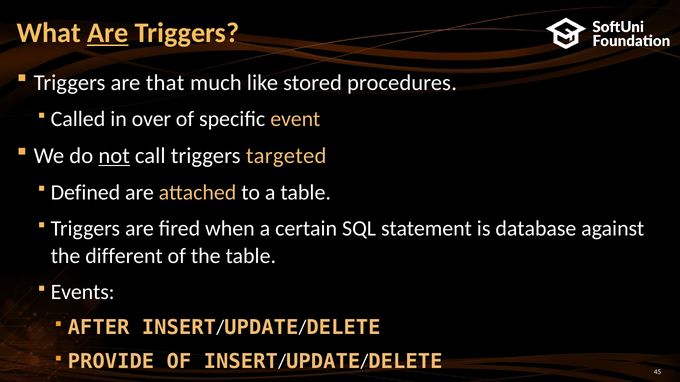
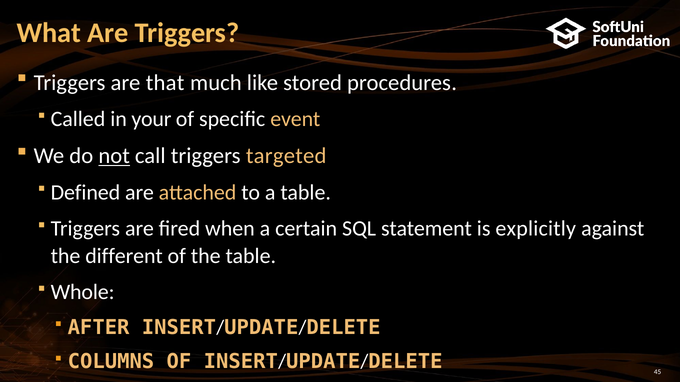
Are underline: present -> none (108, 33)
over: over -> your (151, 119)
database: database -> explicitly (536, 229)
Events: Events -> Whole (83, 293)
PROVIDE: PROVIDE -> COLUMNS (111, 362)
